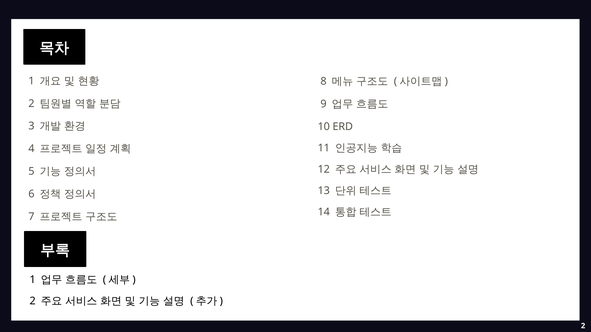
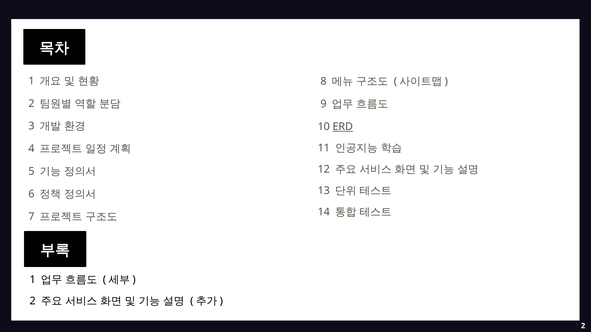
ERD underline: none -> present (343, 127)
